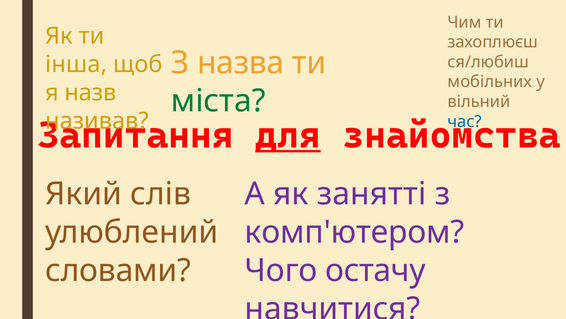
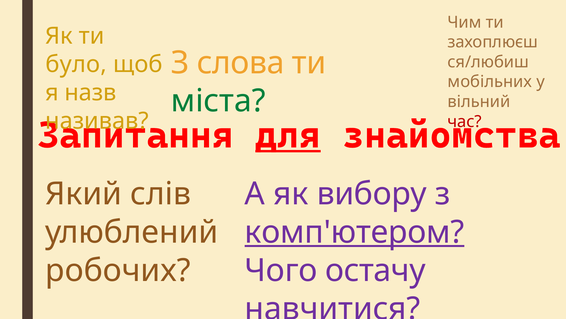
назва: назва -> слова (241, 63)
інша: інша -> було (76, 64)
час colour: blue -> red (465, 121)
занятті: занятті -> вибору (372, 194)
комп'ютером underline: none -> present (355, 232)
словами: словами -> робочих (118, 270)
